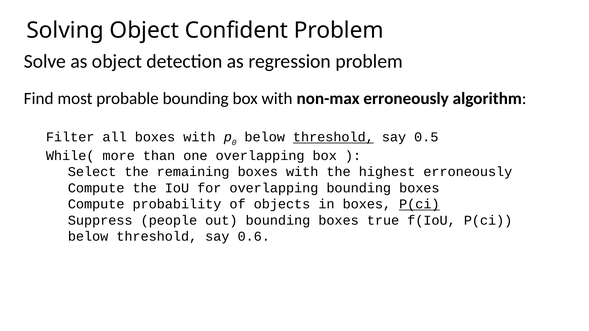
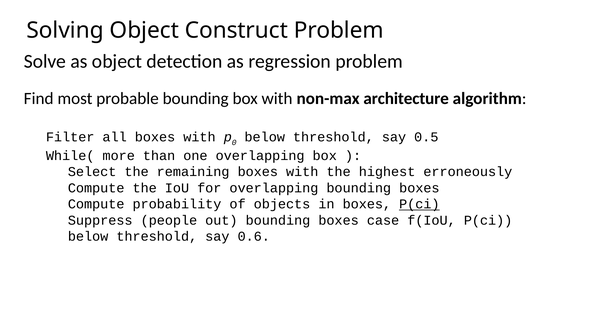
Confident: Confident -> Construct (236, 30)
non-max erroneously: erroneously -> architecture (406, 99)
threshold underline: present -> none (333, 137)
true: true -> case (383, 221)
